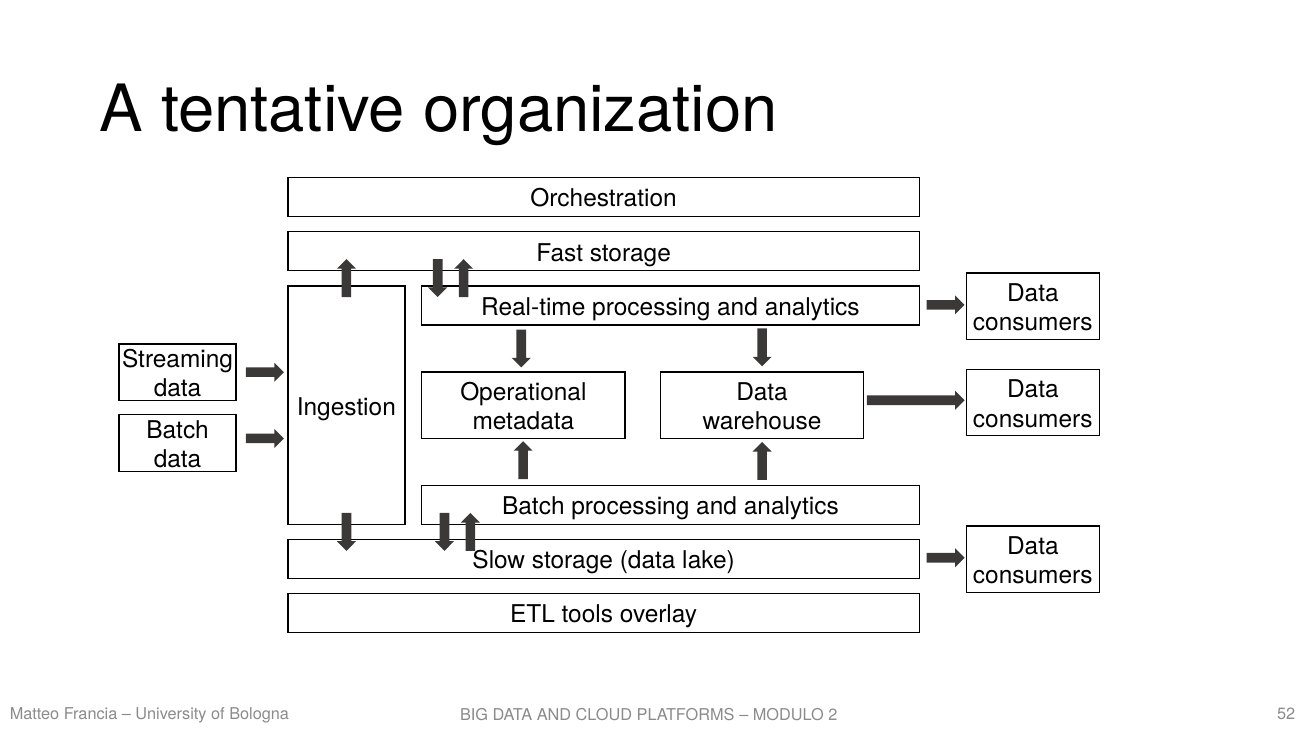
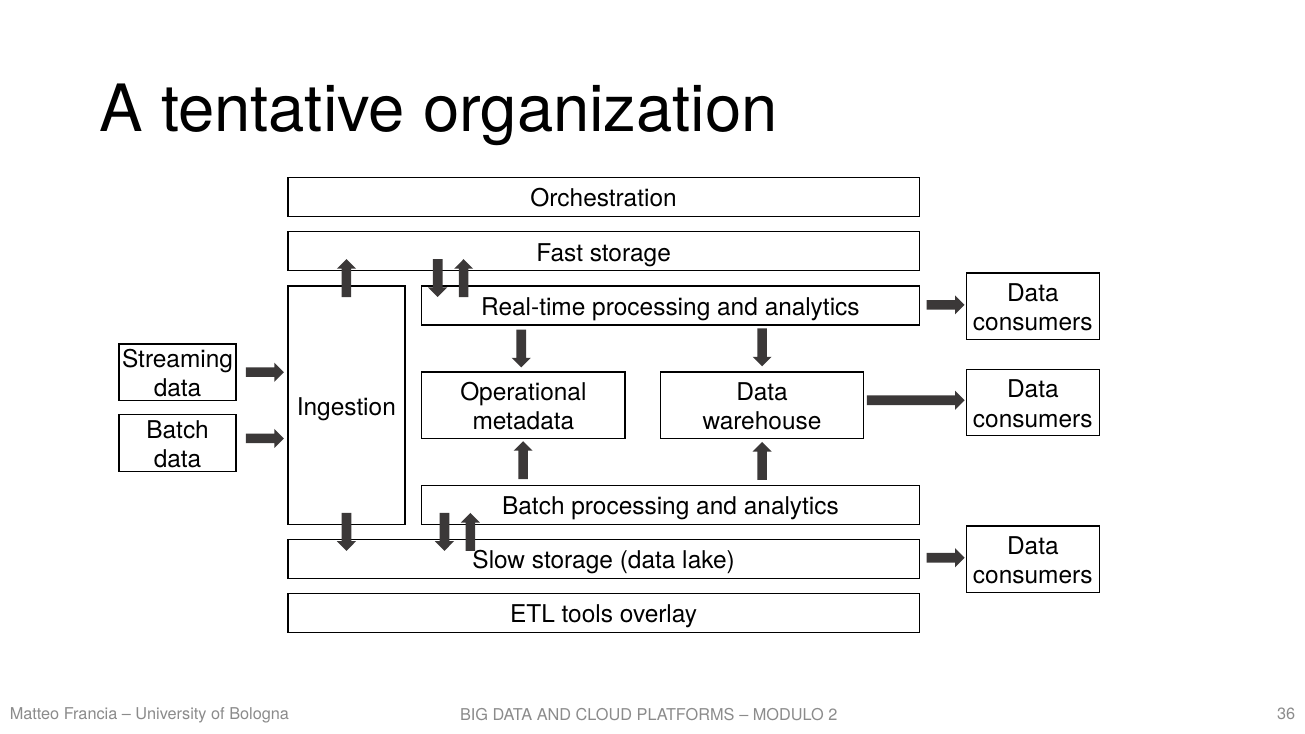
52: 52 -> 36 (1286, 714)
